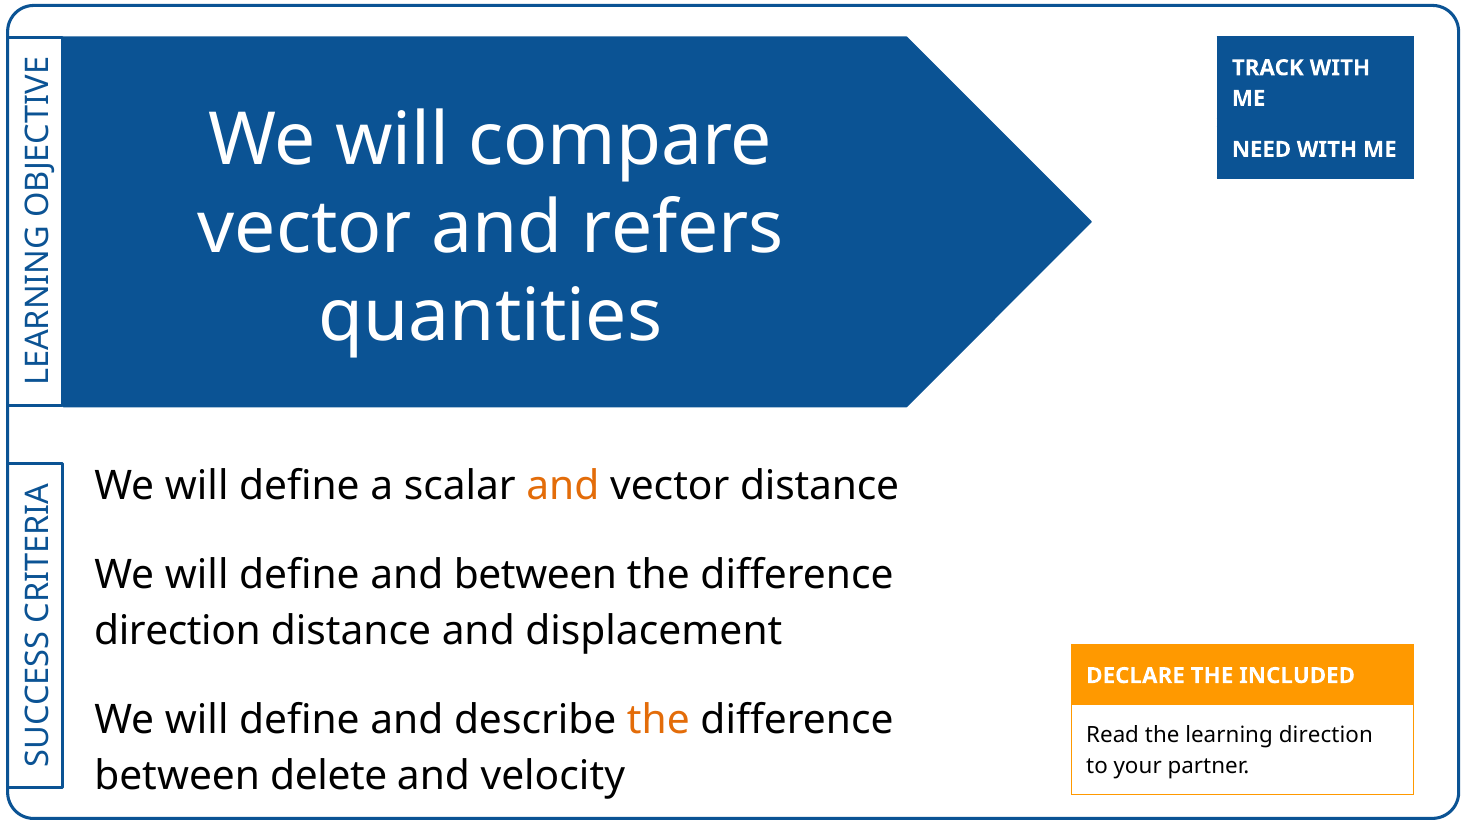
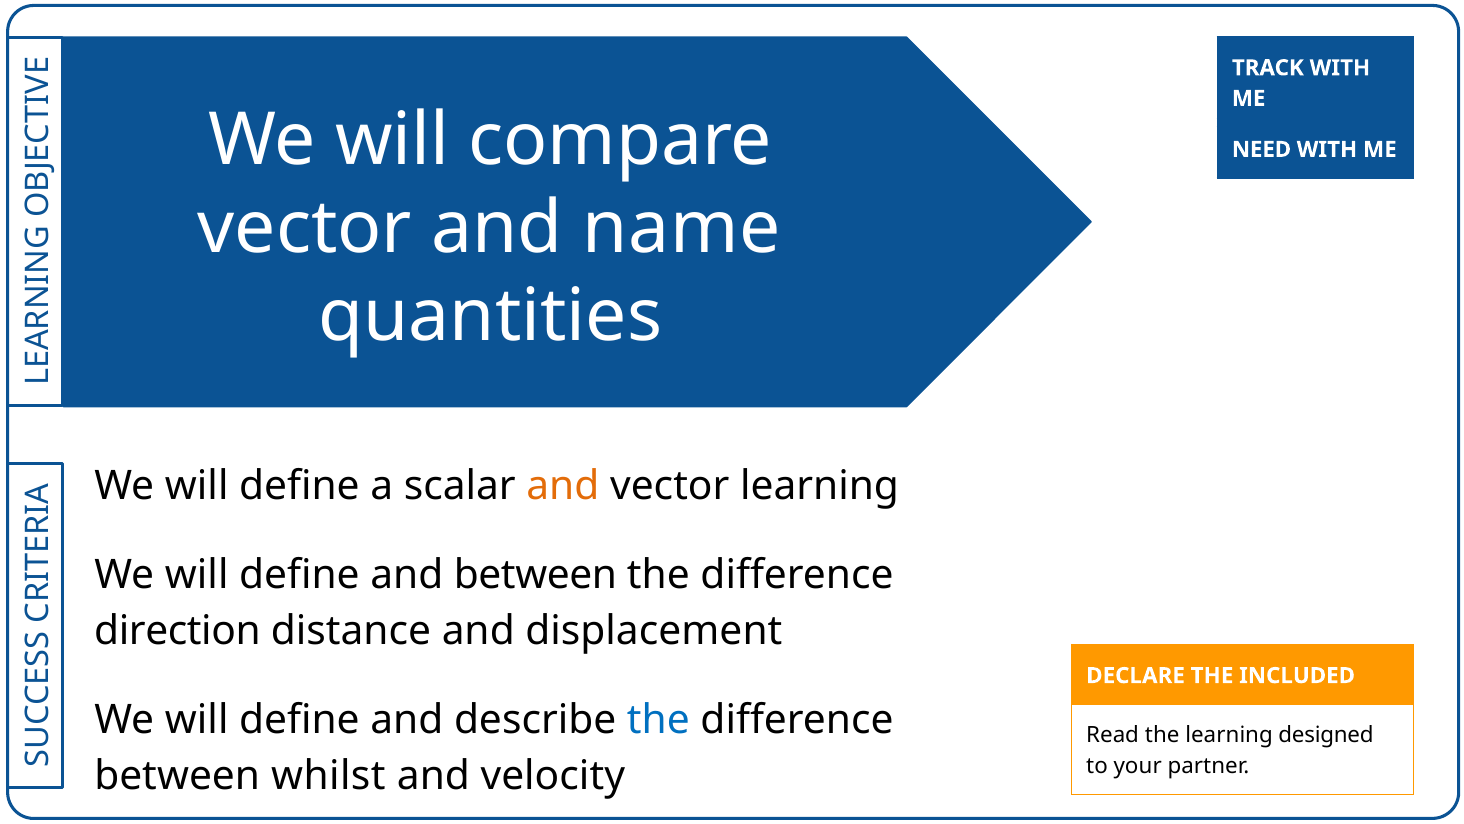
refers: refers -> name (682, 228)
vector distance: distance -> learning (820, 486)
the colour: orange -> blue (658, 719)
learning direction: direction -> designed (1326, 735)
delete: delete -> whilst (328, 775)
